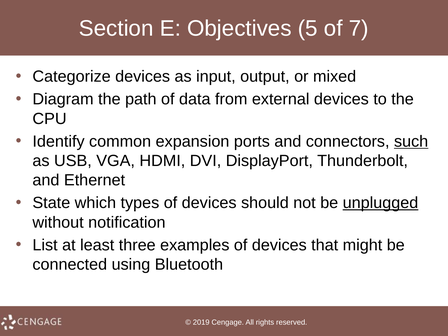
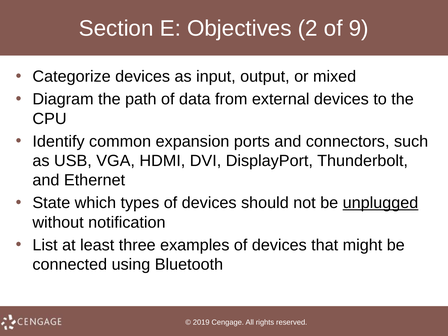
5: 5 -> 2 (308, 28)
7: 7 -> 9 (359, 28)
such underline: present -> none (411, 141)
